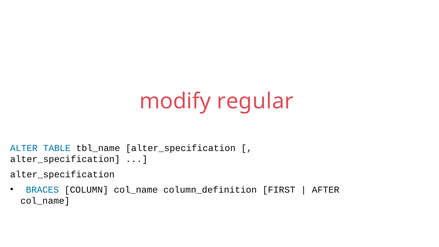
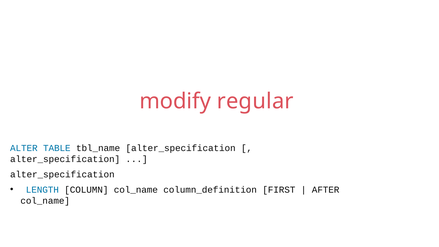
BRACES: BRACES -> LENGTH (42, 190)
